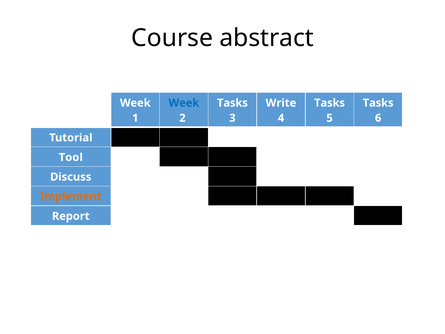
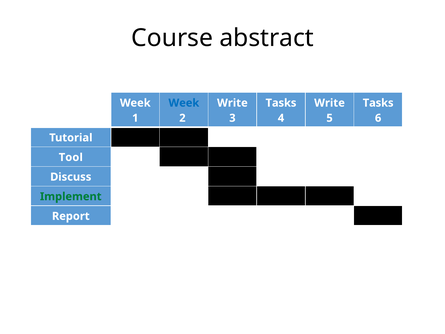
Tasks: Tasks -> Write (232, 103)
Write: Write -> Tasks (281, 103)
Tasks: Tasks -> Write (330, 103)
Implement colour: orange -> green (71, 196)
